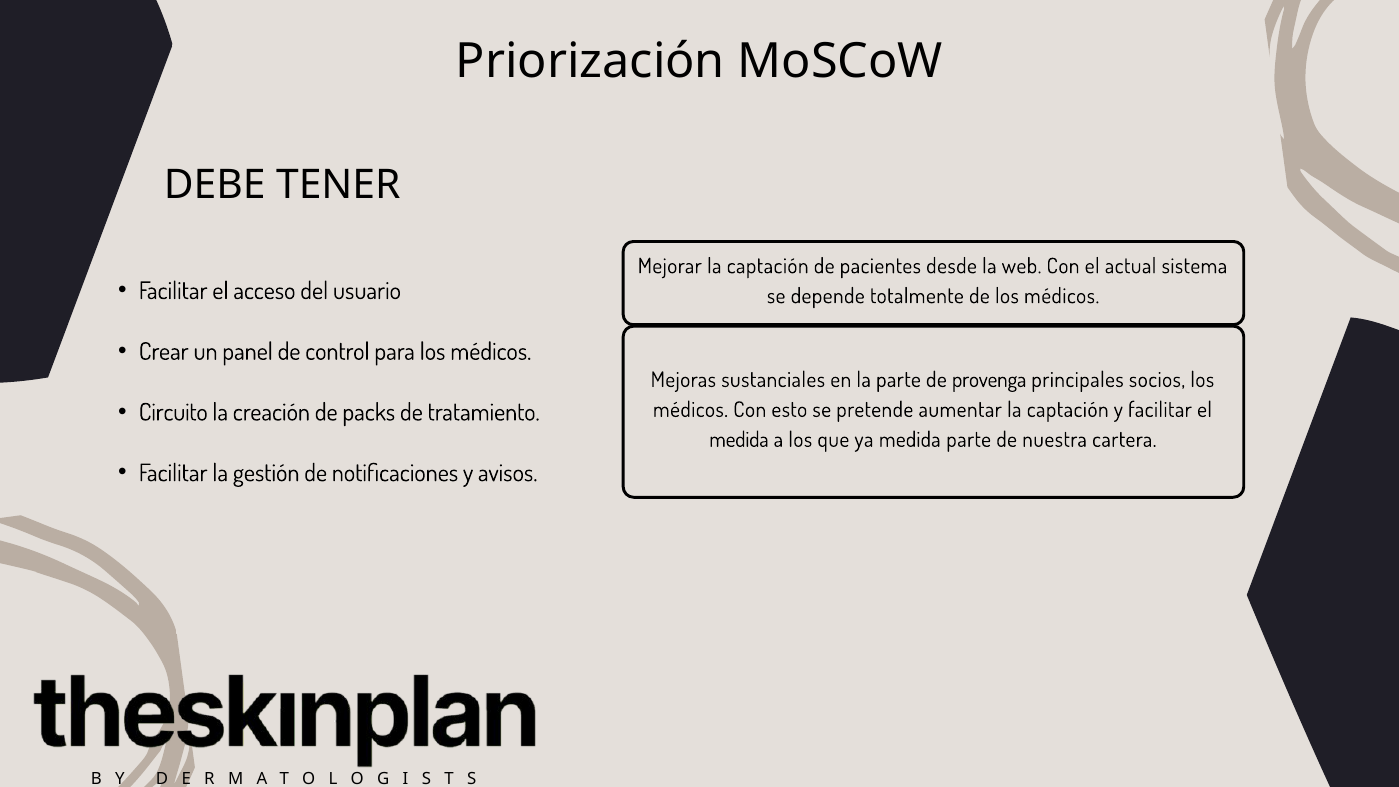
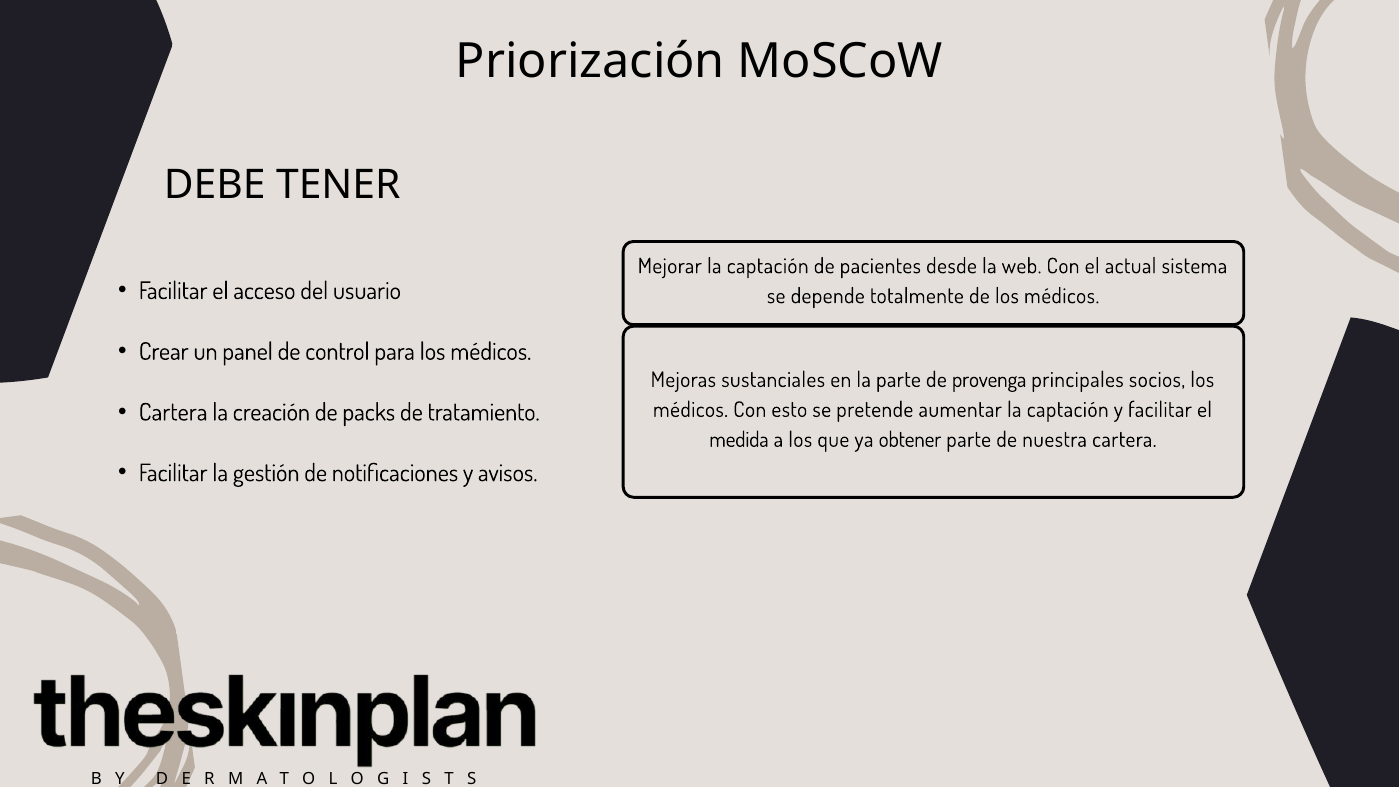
Circuito: Circuito -> Cartera (173, 412)
ya medida: medida -> obtener (910, 440)
